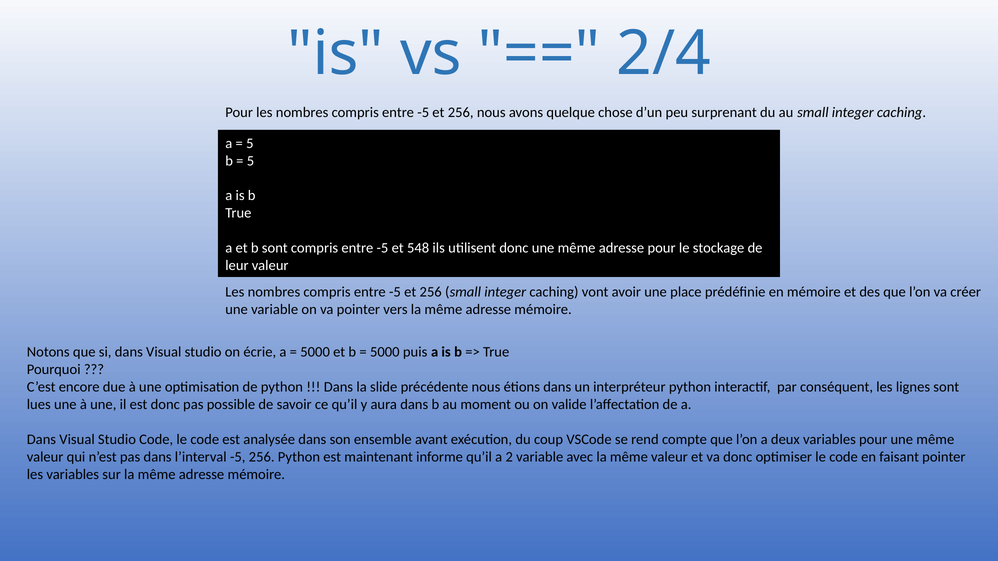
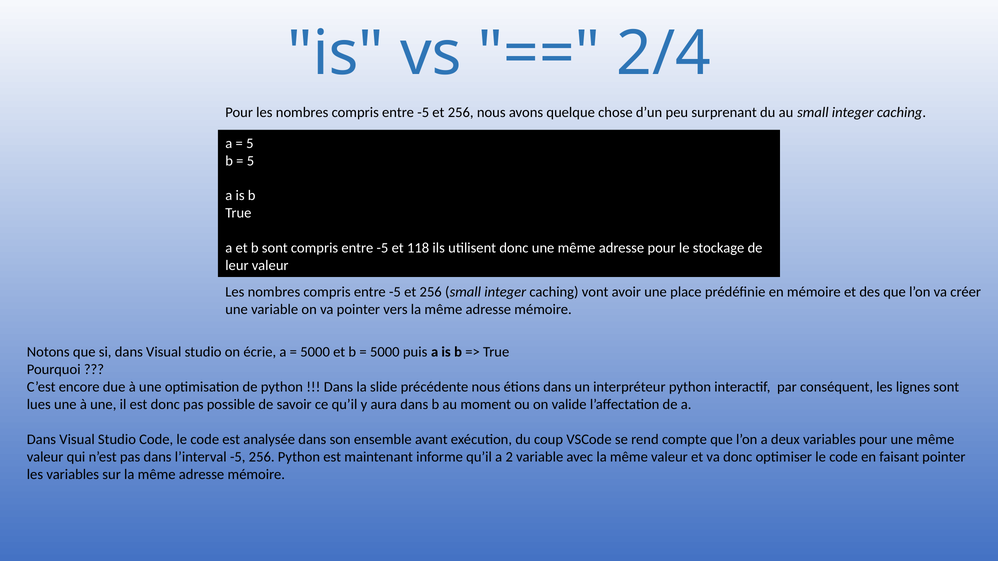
548: 548 -> 118 (418, 248)
